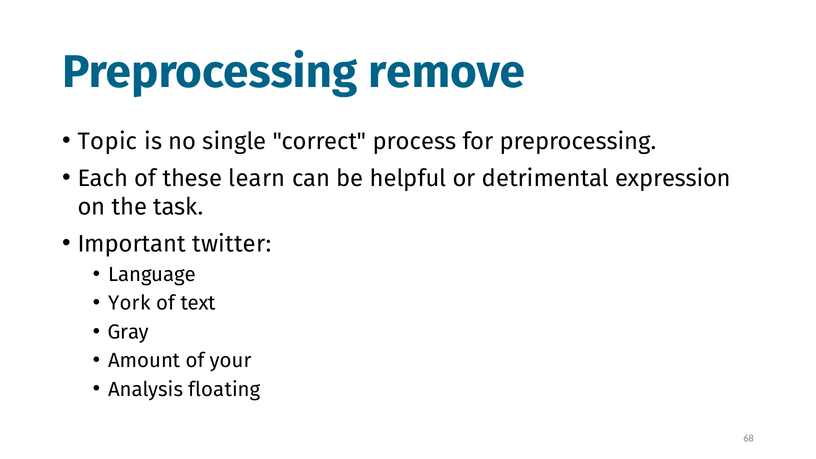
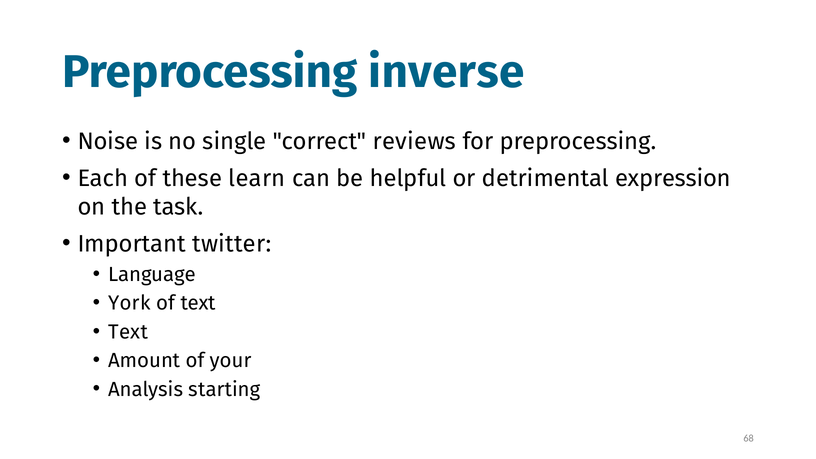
remove: remove -> inverse (446, 72)
Topic: Topic -> Noise (108, 141)
process: process -> reviews (414, 141)
Gray: Gray -> Text (128, 332)
floating: floating -> starting (224, 389)
